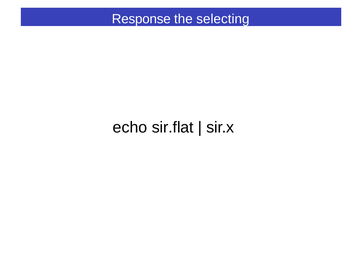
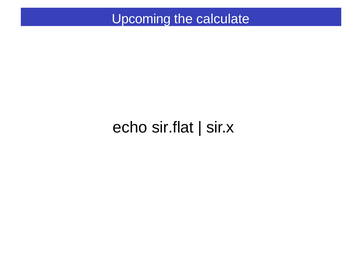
Response: Response -> Upcoming (141, 19)
selecting: selecting -> calculate (223, 19)
